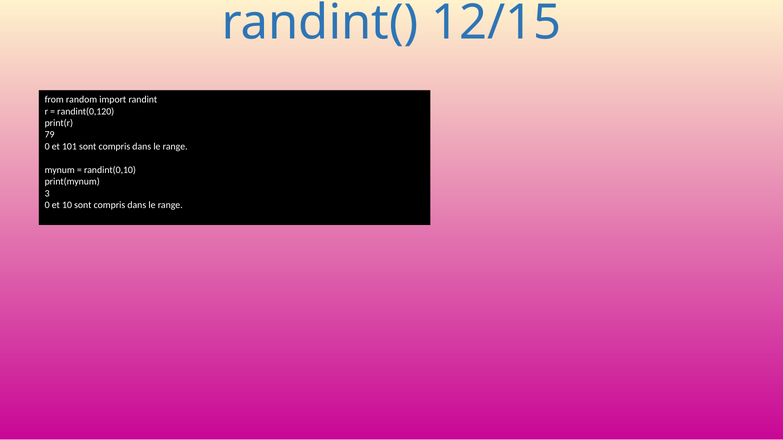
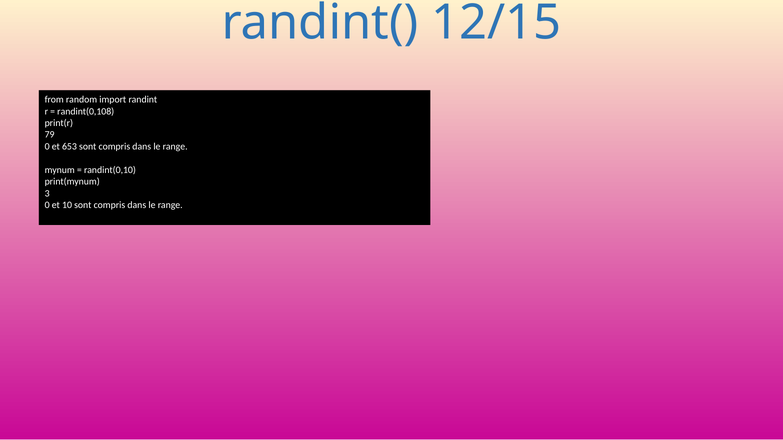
randint(0,120: randint(0,120 -> randint(0,108 (86, 111)
101: 101 -> 653 (69, 147)
